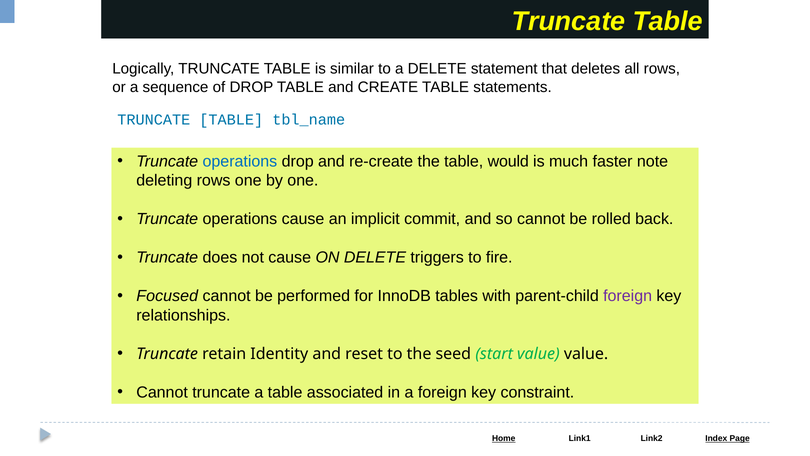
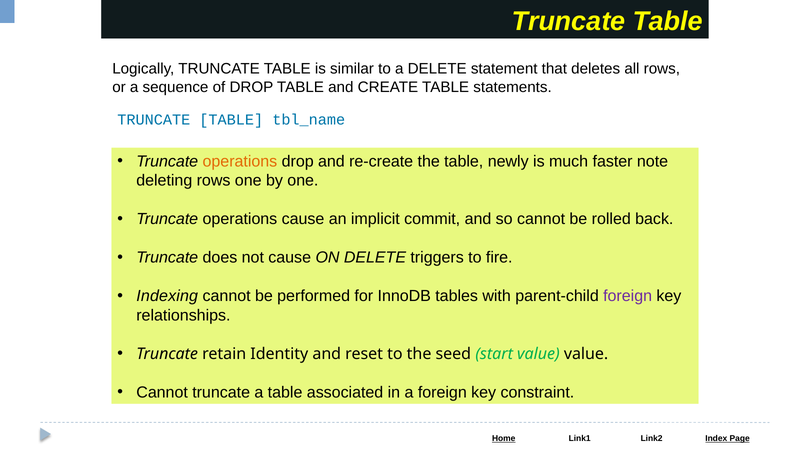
operations colour: blue -> orange (240, 161)
would: would -> newly (508, 161)
Focused: Focused -> Indexing (167, 296)
